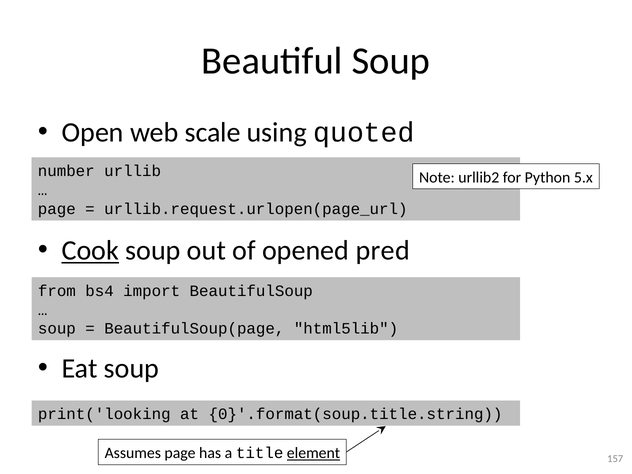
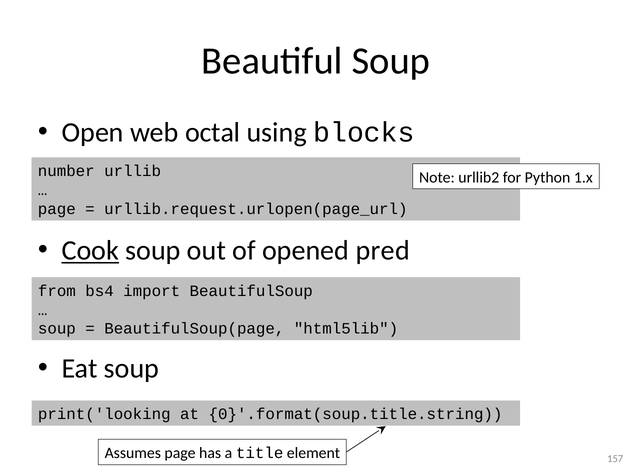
scale: scale -> octal (213, 133)
quoted: quoted -> blocks (364, 133)
5.x: 5.x -> 1.x (583, 177)
element underline: present -> none (313, 453)
